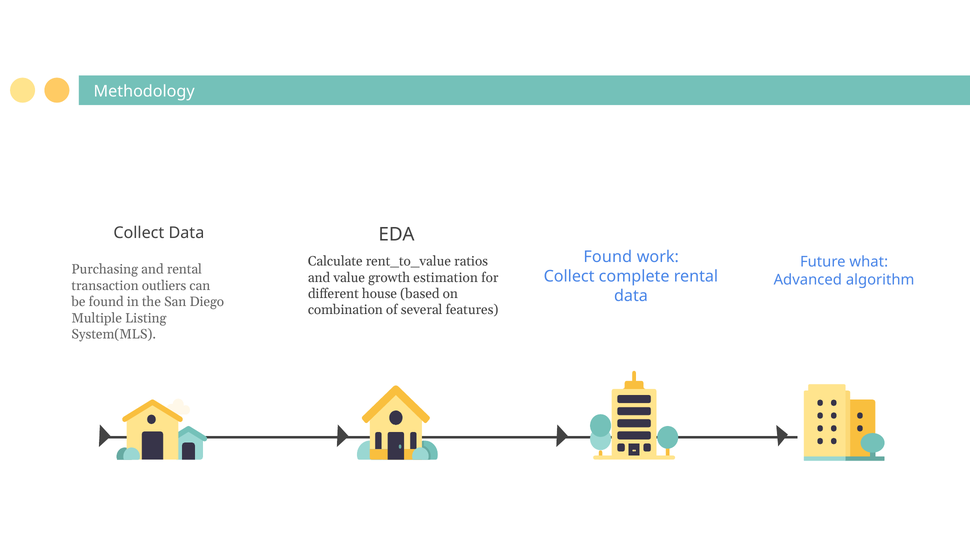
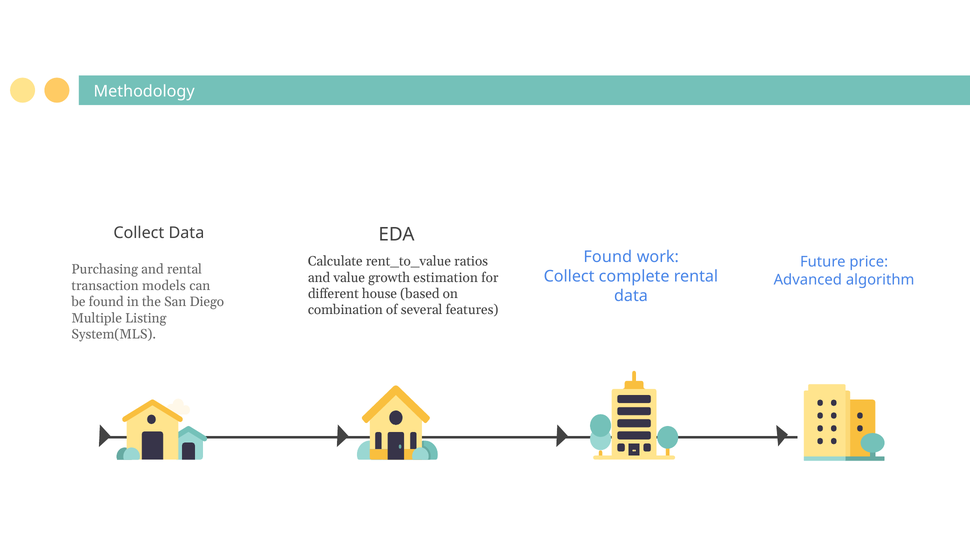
what: what -> price (869, 262)
outliers: outliers -> models (164, 286)
